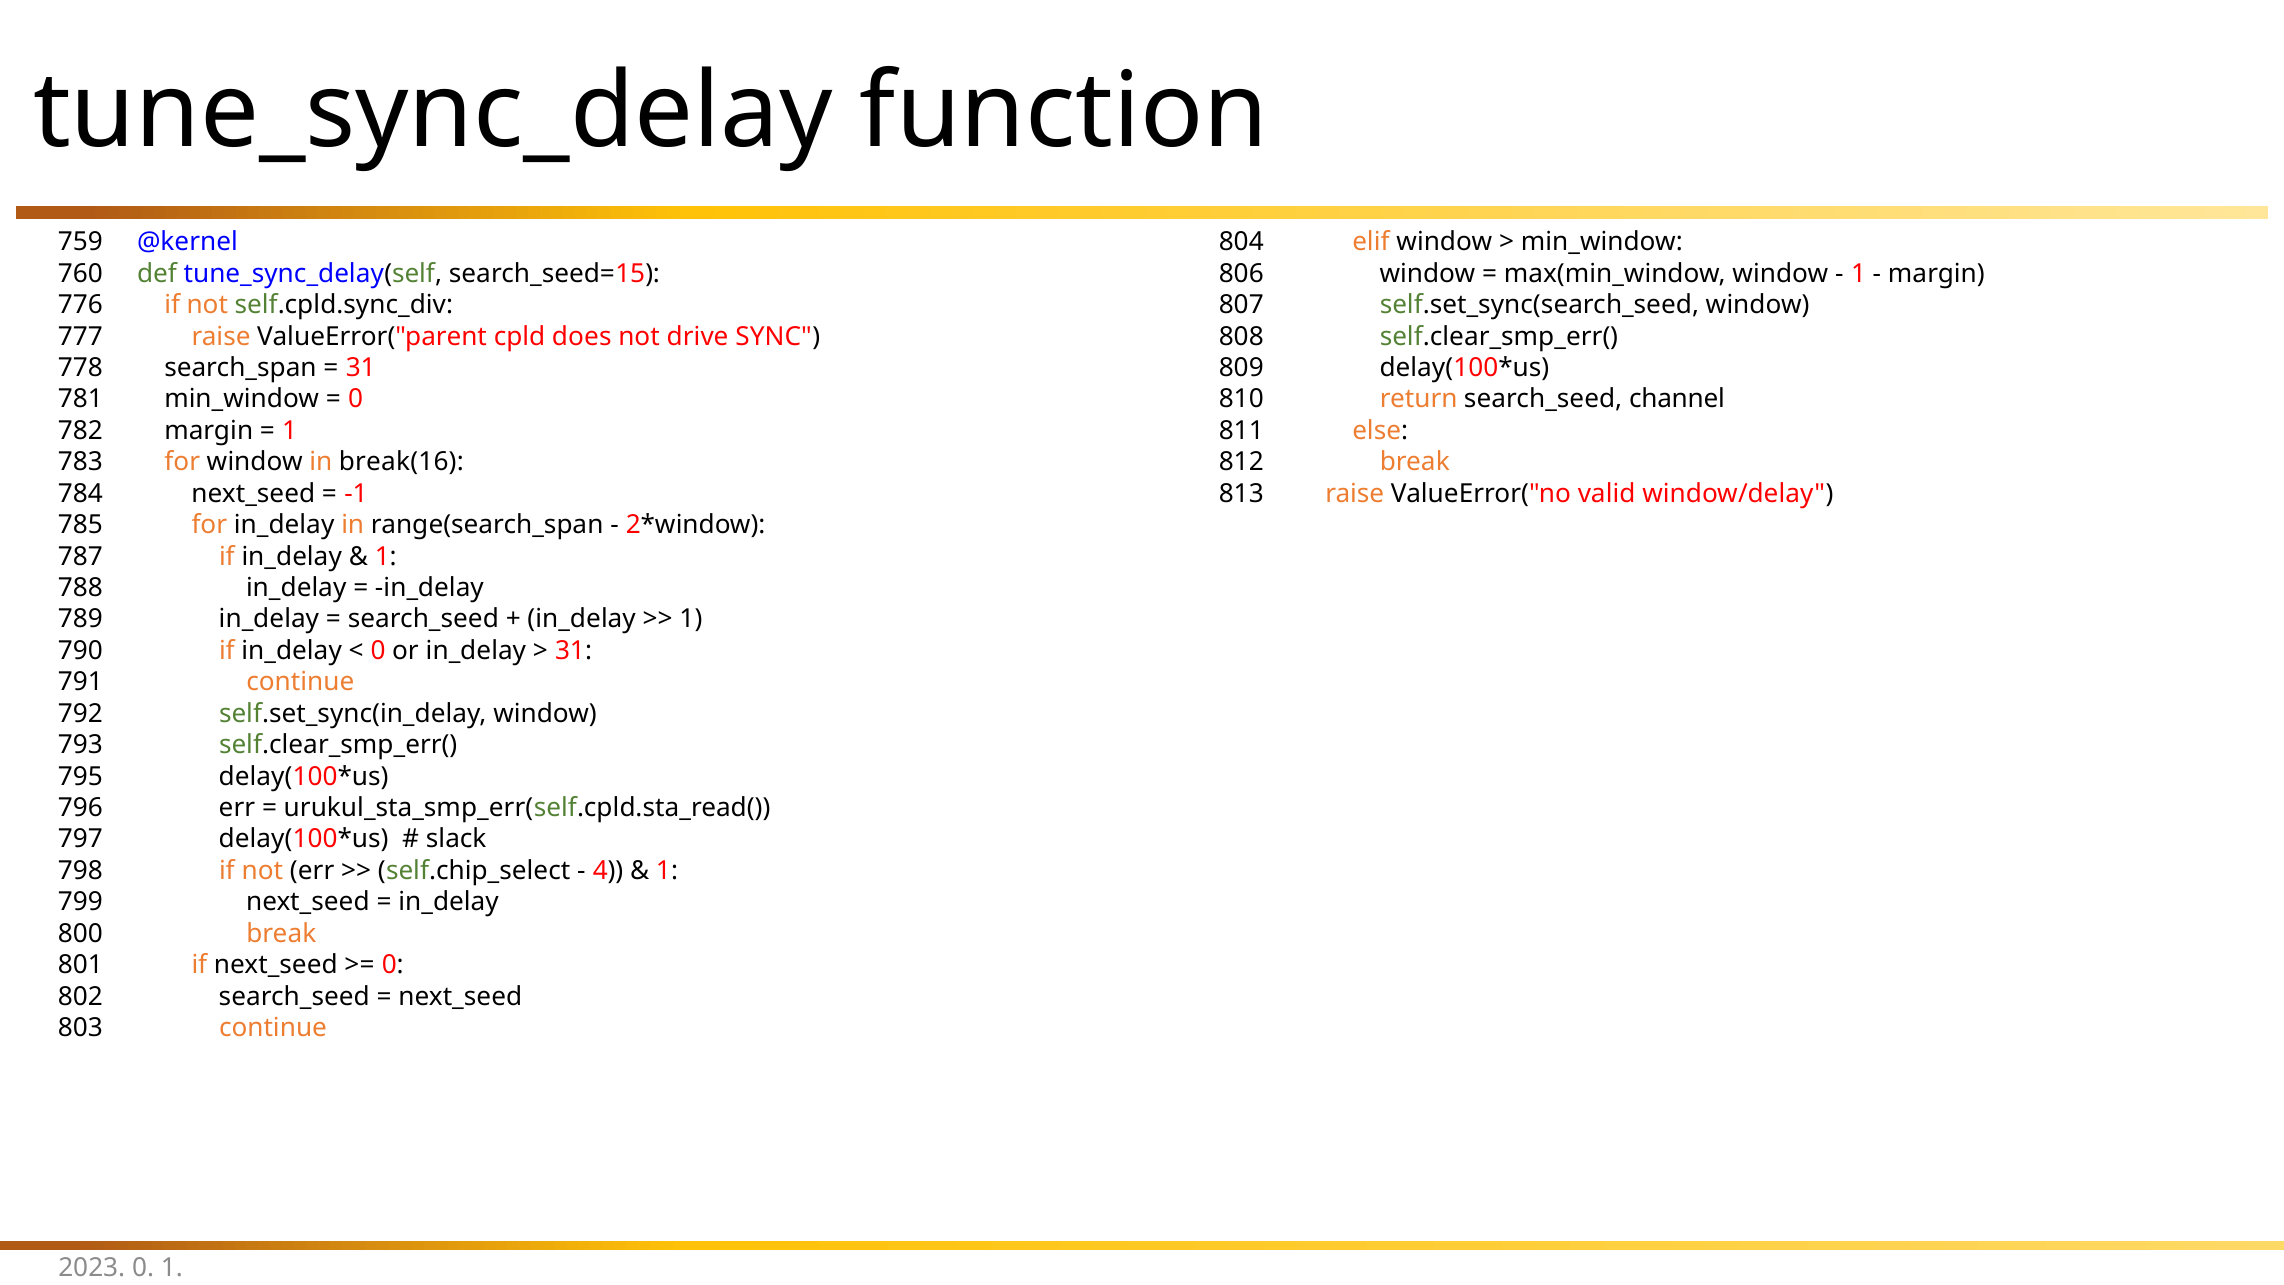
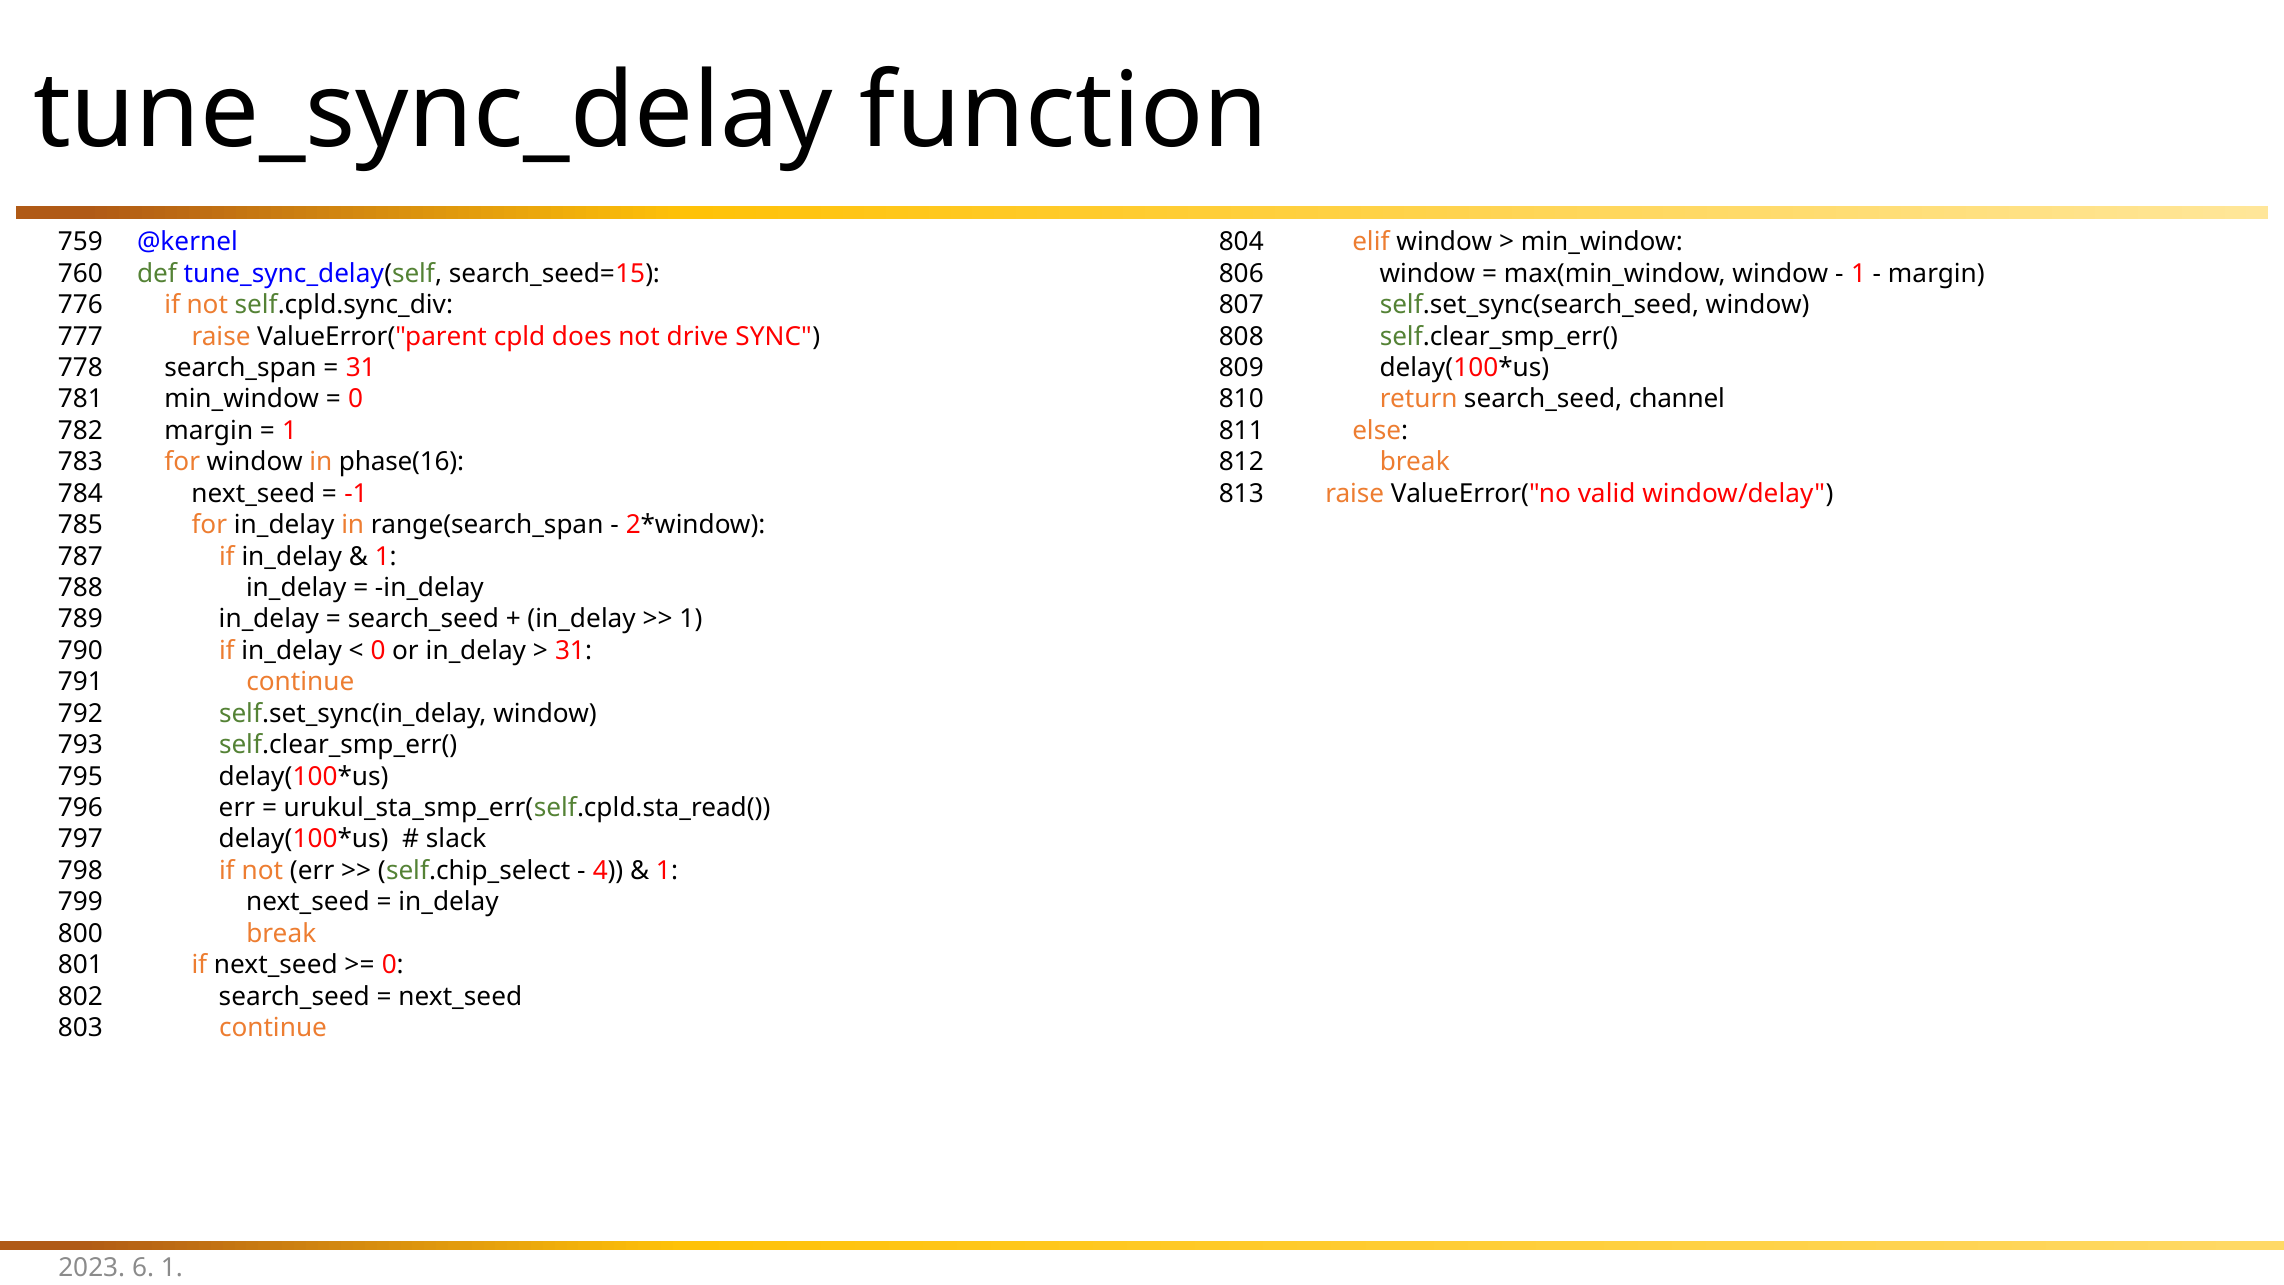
break(16: break(16 -> phase(16 (402, 462)
2023 0: 0 -> 6 (143, 1268)
